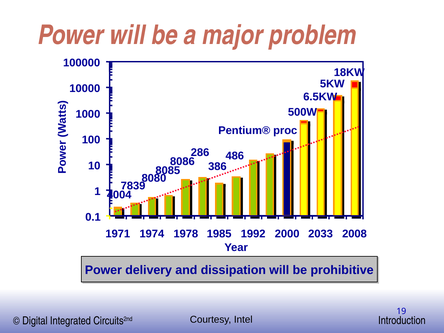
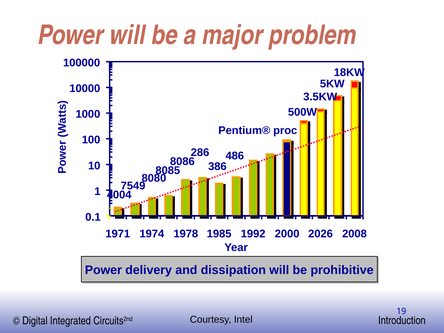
6.5KW: 6.5KW -> 3.5KW (320, 97)
7839: 7839 -> 7549 (133, 186)
2033: 2033 -> 2026 (321, 234)
